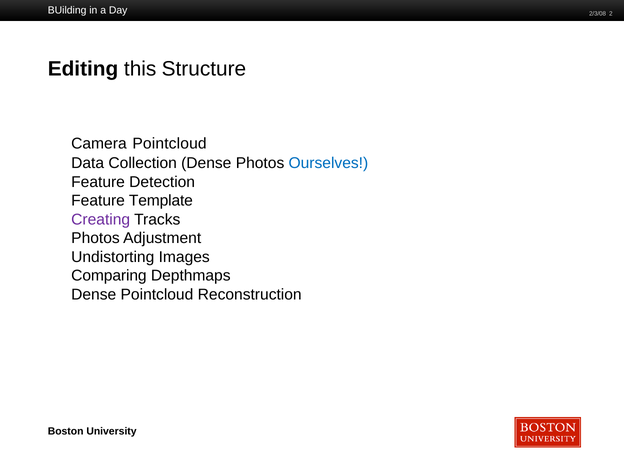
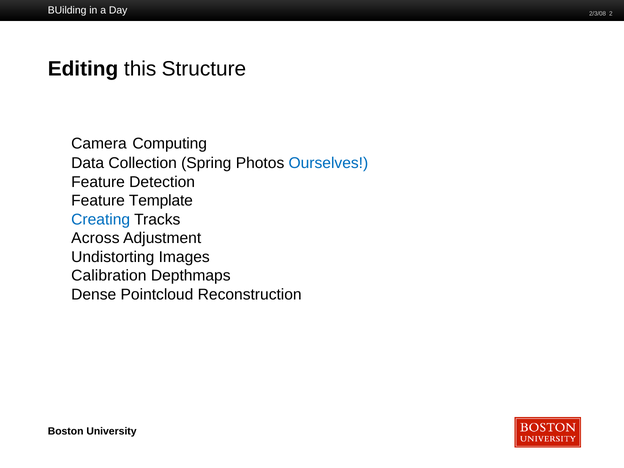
Camera Pointcloud: Pointcloud -> Computing (170, 144)
Collection Dense: Dense -> Spring (206, 163)
Creating colour: purple -> blue (101, 219)
Photos: Photos -> Across (95, 238)
Comparing: Comparing -> Calibration (109, 276)
